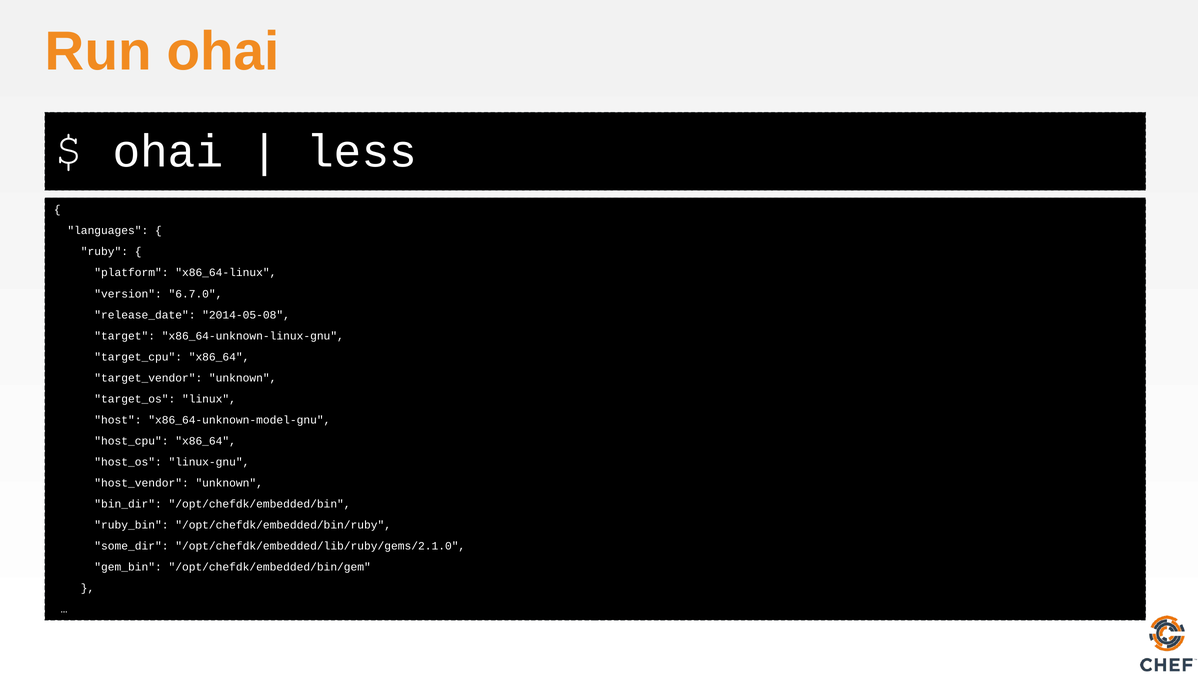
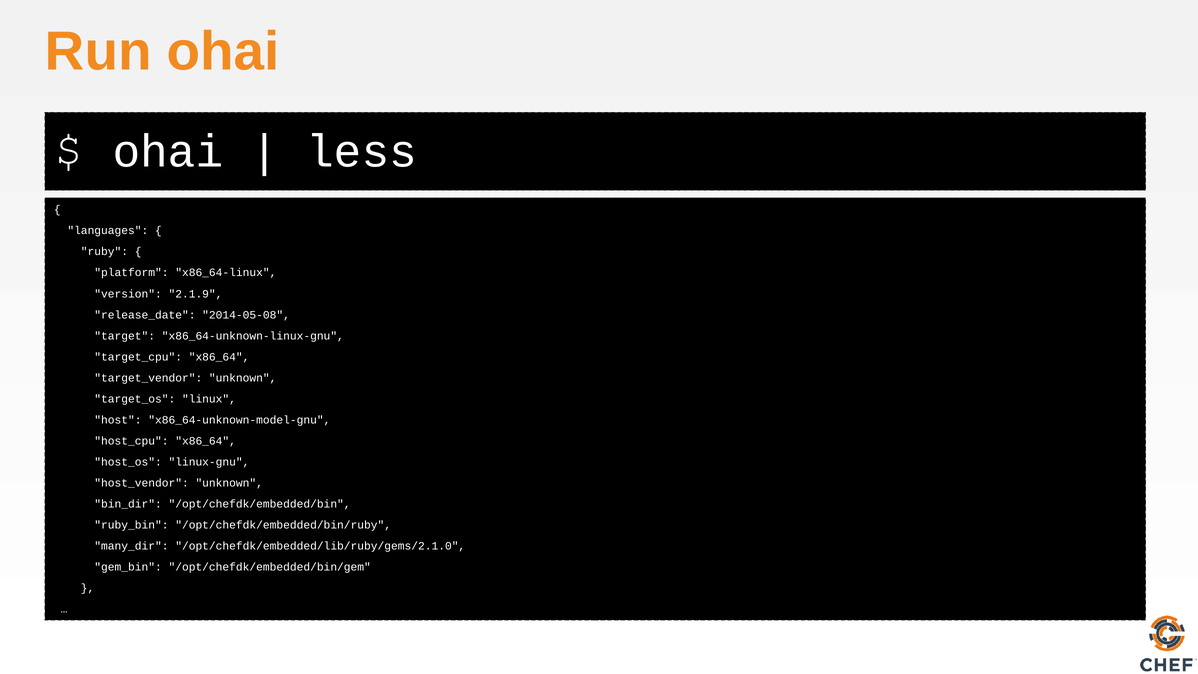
6.7.0: 6.7.0 -> 2.1.9 (196, 294)
some_dir: some_dir -> many_dir (131, 546)
